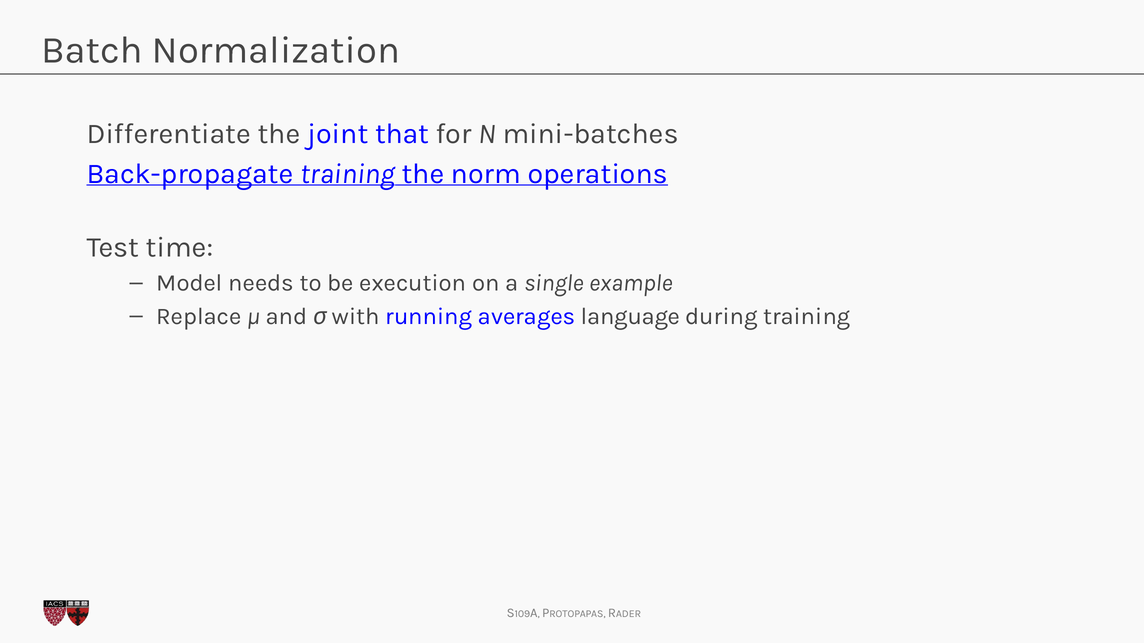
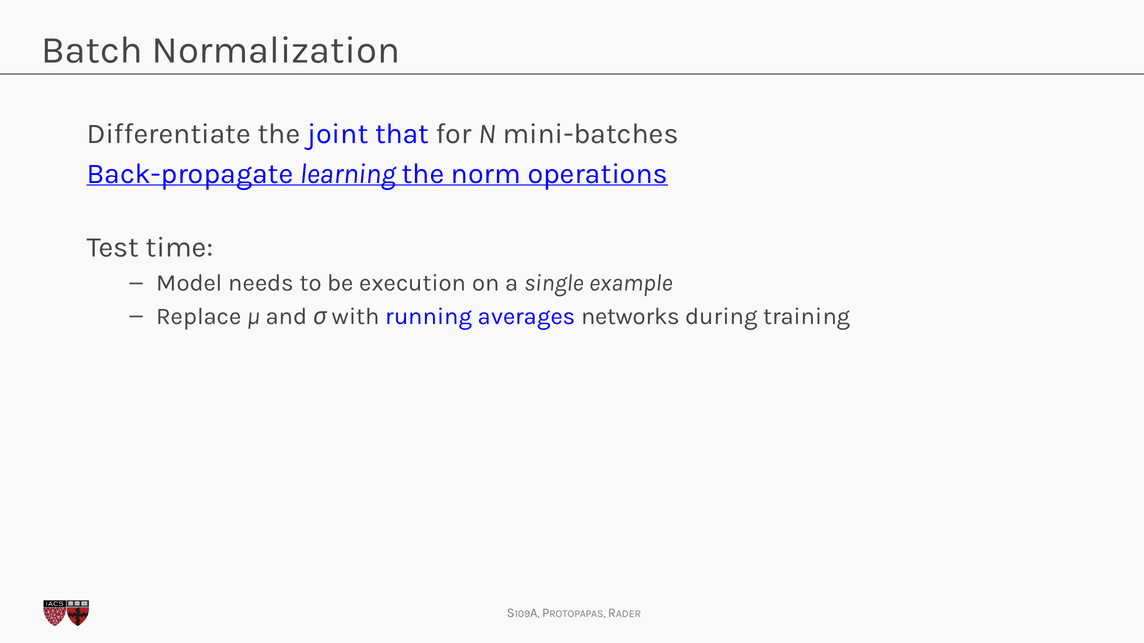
Back-propagate training: training -> learning (348, 174)
language: language -> networks (630, 317)
